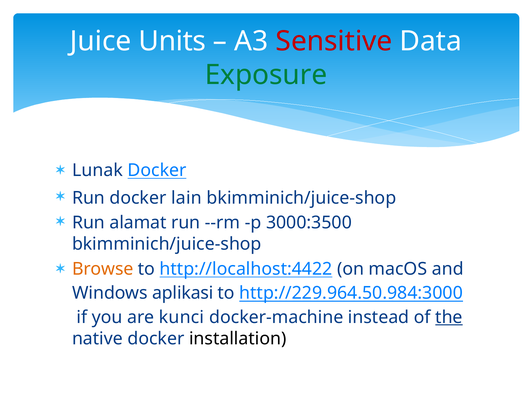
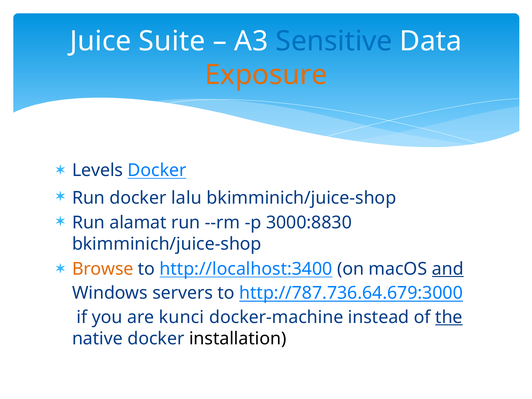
Units: Units -> Suite (172, 41)
Sensitive colour: red -> blue (334, 41)
Exposure colour: green -> orange (266, 75)
Lunak: Lunak -> Levels (98, 170)
lain: lain -> lalu (186, 198)
3000:3500: 3000:3500 -> 3000:8830 (309, 223)
http://localhost:4422: http://localhost:4422 -> http://localhost:3400 (246, 269)
and underline: none -> present (448, 269)
aplikasi: aplikasi -> servers (183, 293)
http://229.964.50.984:3000: http://229.964.50.984:3000 -> http://787.736.64.679:3000 (351, 293)
